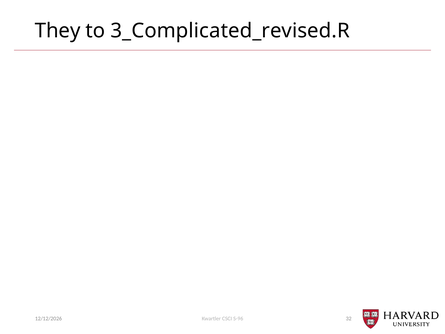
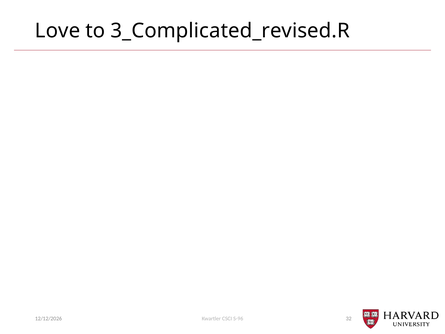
They: They -> Love (58, 31)
